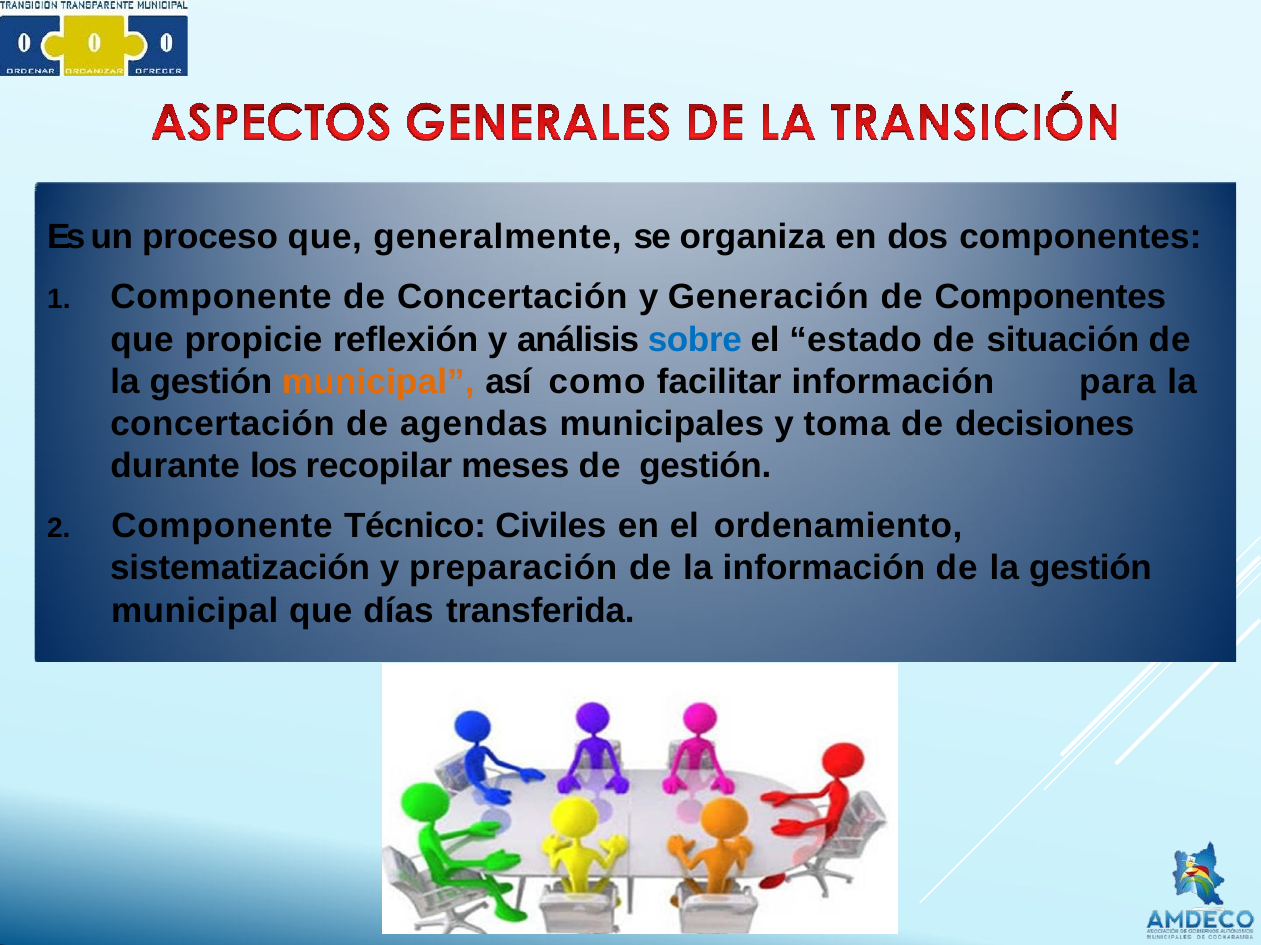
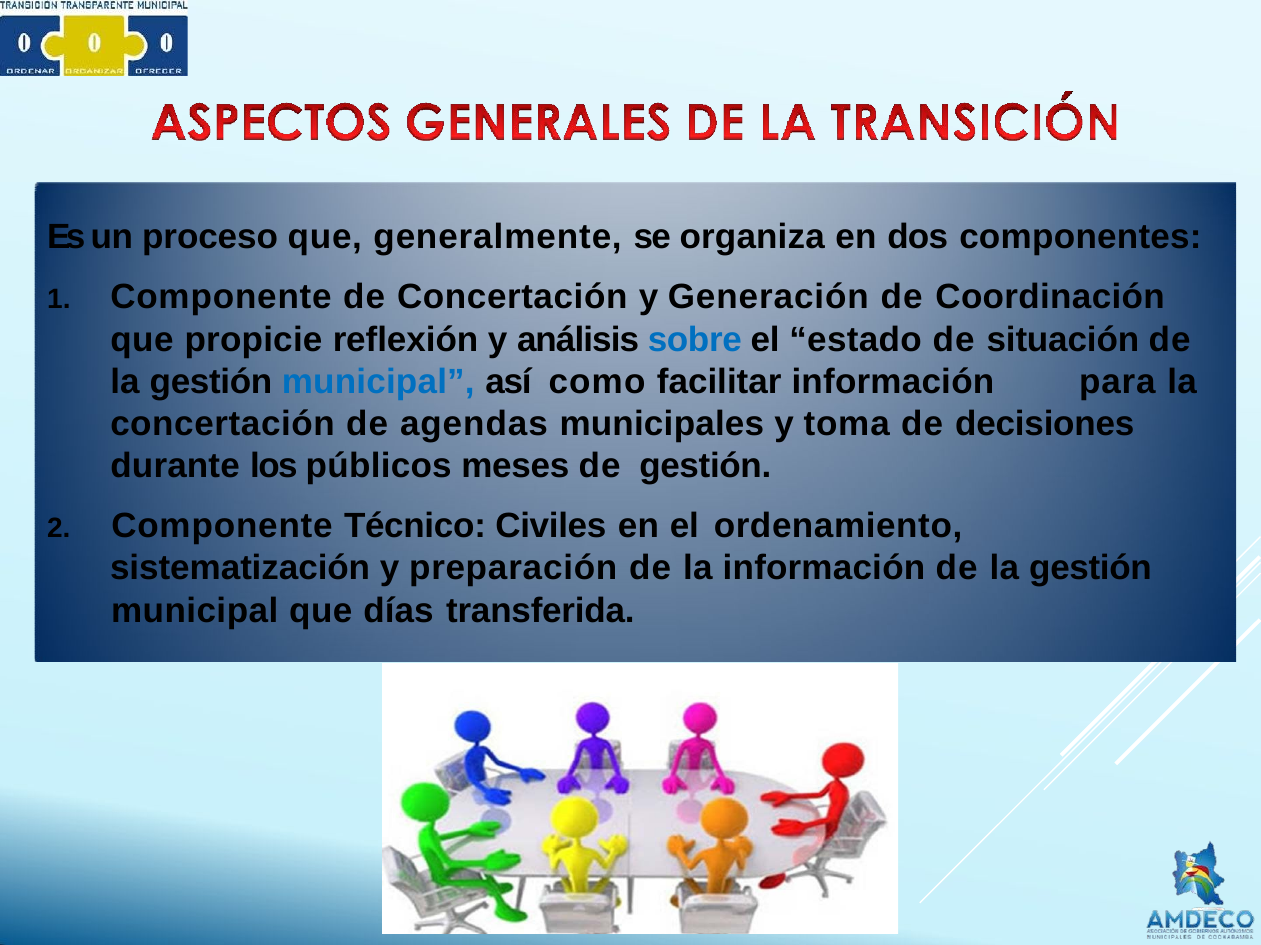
de Componentes: Componentes -> Coordinación (1050, 298)
municipal colour: orange -> blue (378, 382)
recopilar: recopilar -> públicos (379, 466)
